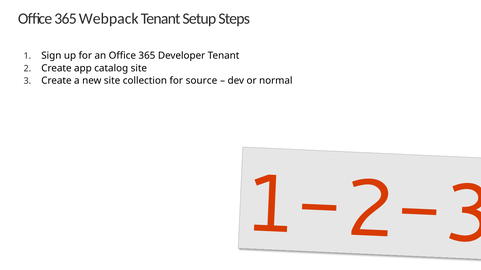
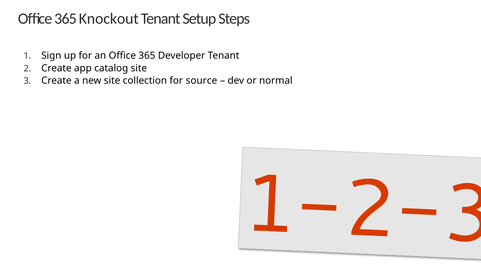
Webpack: Webpack -> Knockout (109, 19)
